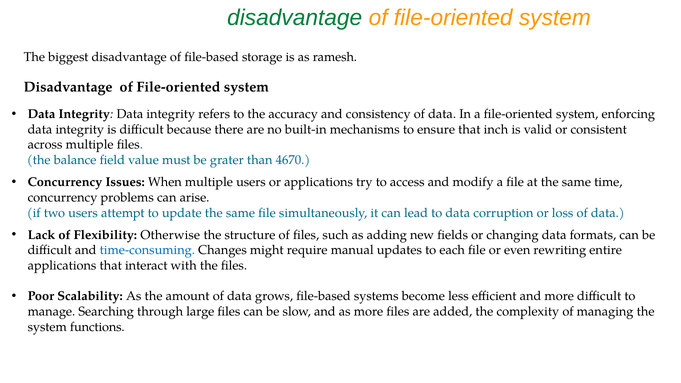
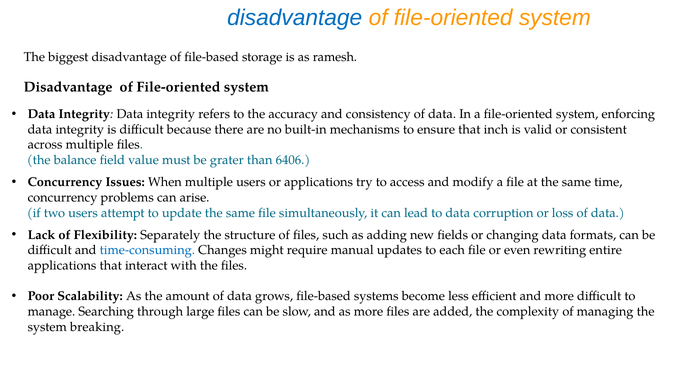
disadvantage colour: green -> blue (295, 18)
4670: 4670 -> 6406 (293, 160)
Otherwise: Otherwise -> Separately (170, 235)
functions: functions -> breaking (97, 327)
